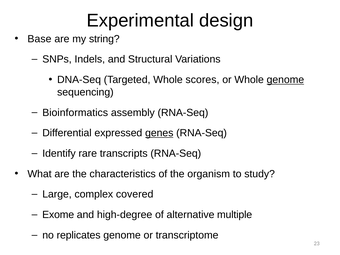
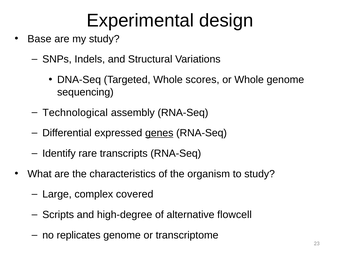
my string: string -> study (104, 39)
genome underline: present -> none (285, 80)
Bioinformatics: Bioinformatics -> Technological (75, 113)
Exome: Exome -> Scripts (58, 215)
multiple: multiple -> flowcell (234, 215)
